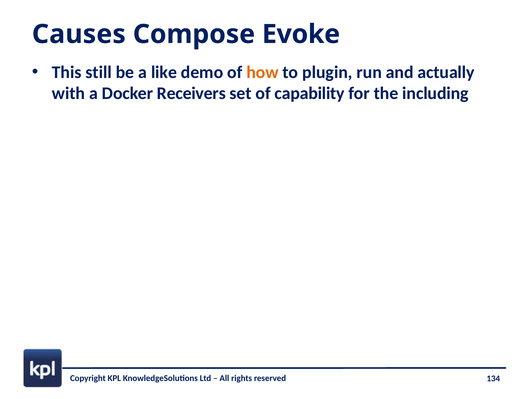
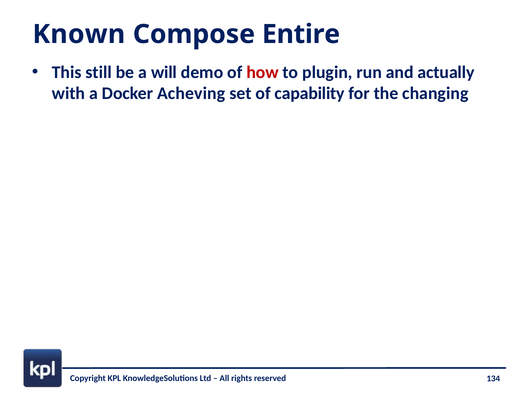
Causes: Causes -> Known (79, 34)
Evoke: Evoke -> Entire (301, 34)
like: like -> will (164, 72)
how colour: orange -> red (262, 72)
Receivers: Receivers -> Acheving (191, 93)
including: including -> changing (435, 93)
